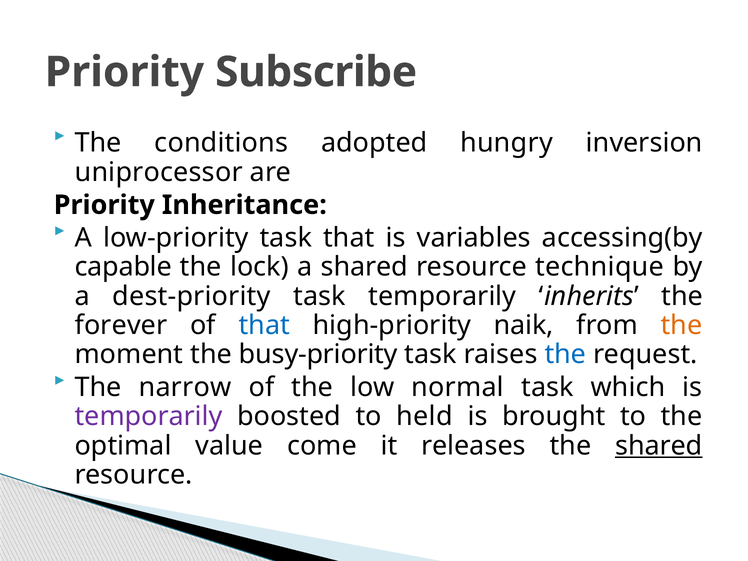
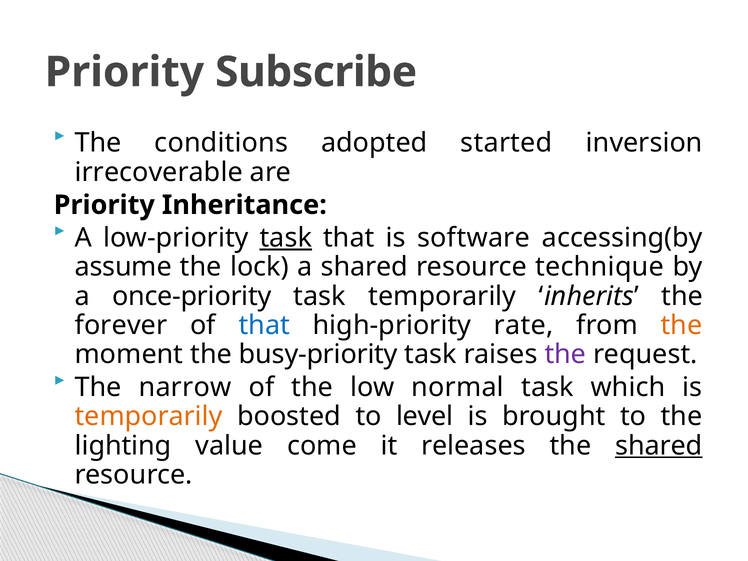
hungry: hungry -> started (506, 143)
uniprocessor: uniprocessor -> irrecoverable (159, 172)
task underline: none -> present (286, 238)
variables: variables -> software (474, 238)
capable: capable -> assume (123, 267)
dest-priority: dest-priority -> once-priority (192, 296)
naik: naik -> rate (524, 325)
the colour: blue -> purple (565, 354)
temporarily colour: purple -> orange (149, 416)
held: held -> level (425, 416)
optimal: optimal -> lighting (123, 446)
